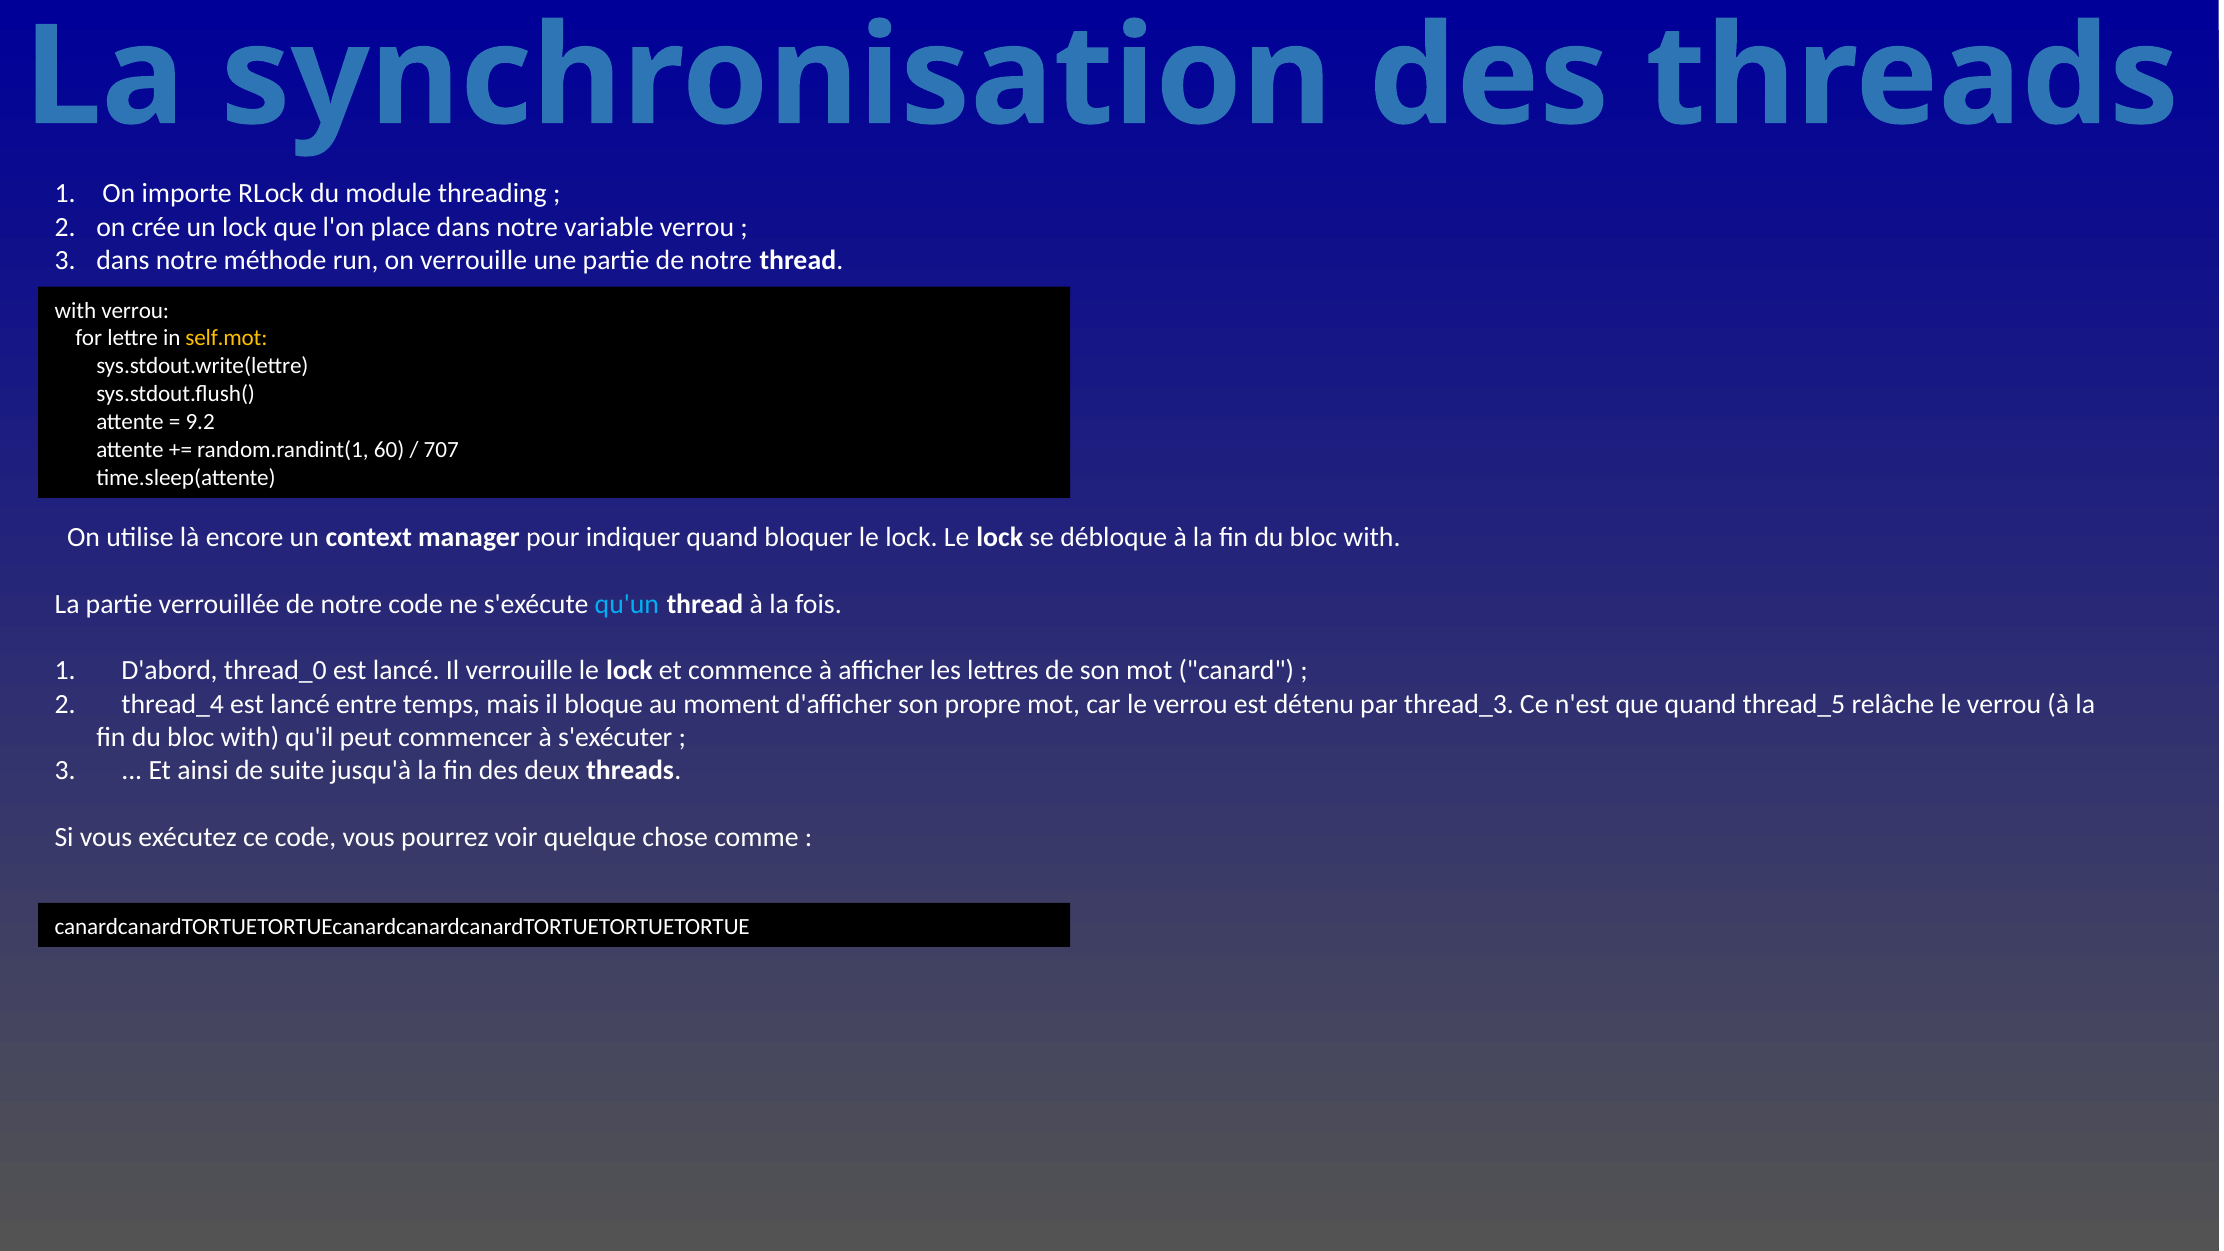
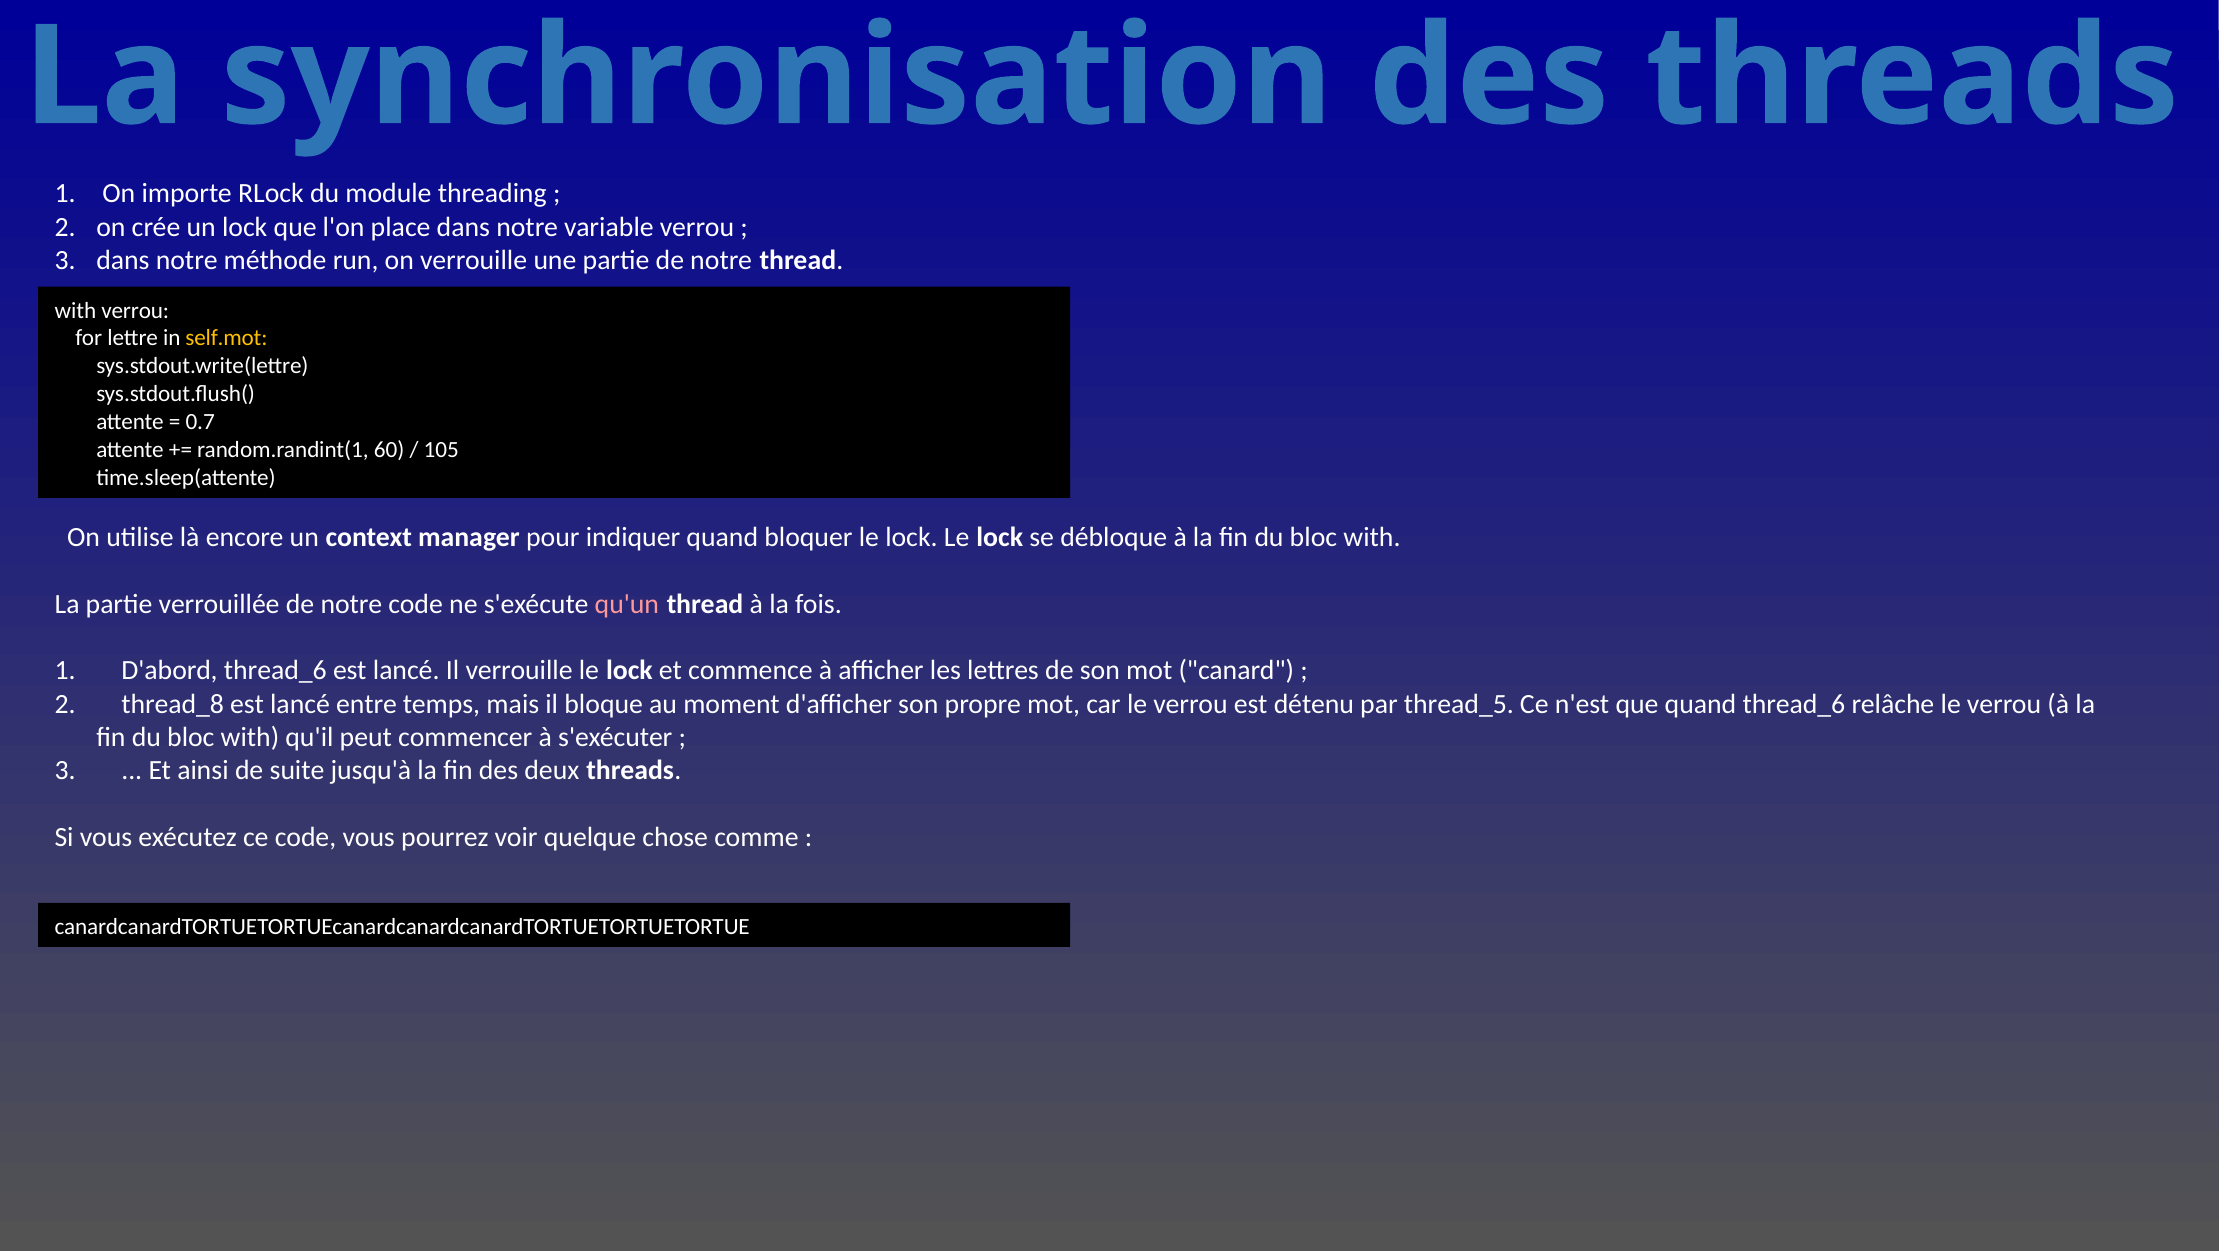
9.2: 9.2 -> 0.7 (200, 422)
707: 707 -> 105 (441, 450)
qu'un colour: light blue -> pink (627, 604)
D'abord thread_0: thread_0 -> thread_6 (275, 671)
thread_4: thread_4 -> thread_8 (173, 704)
thread_3: thread_3 -> thread_5 (1459, 704)
quand thread_5: thread_5 -> thread_6 (1794, 704)
